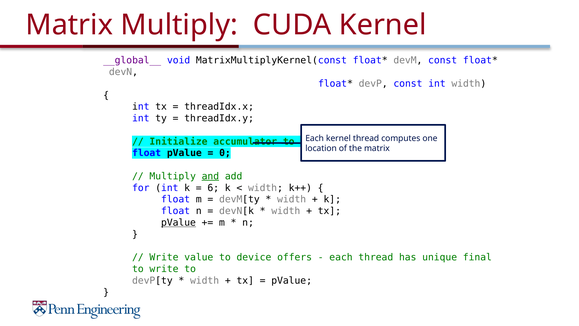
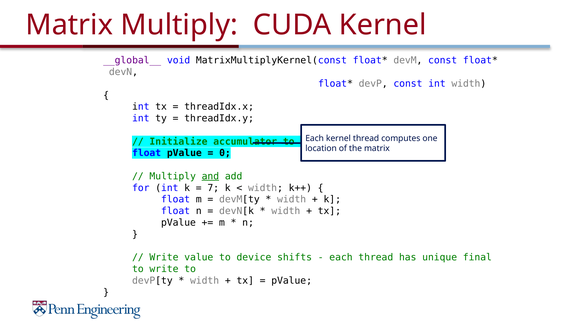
6: 6 -> 7 (213, 188)
pValue underline: present -> none (178, 222)
offers: offers -> shifts (295, 257)
